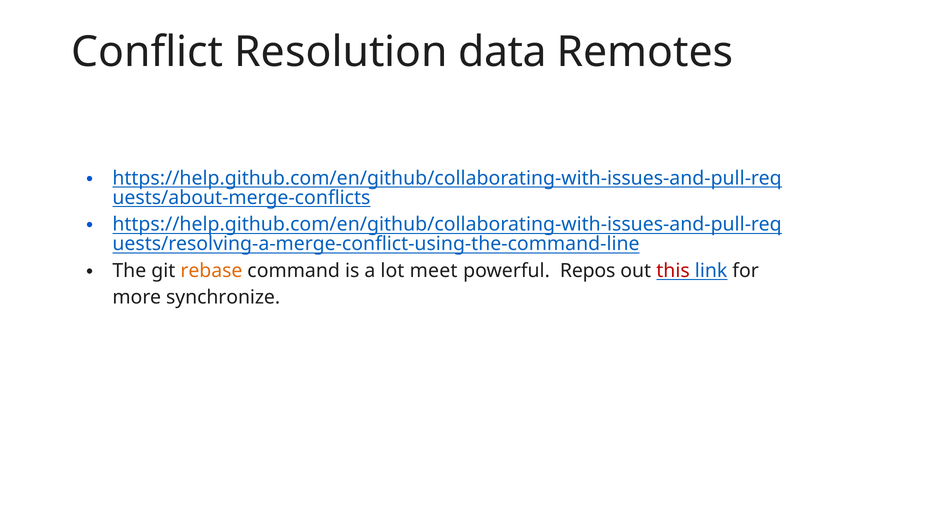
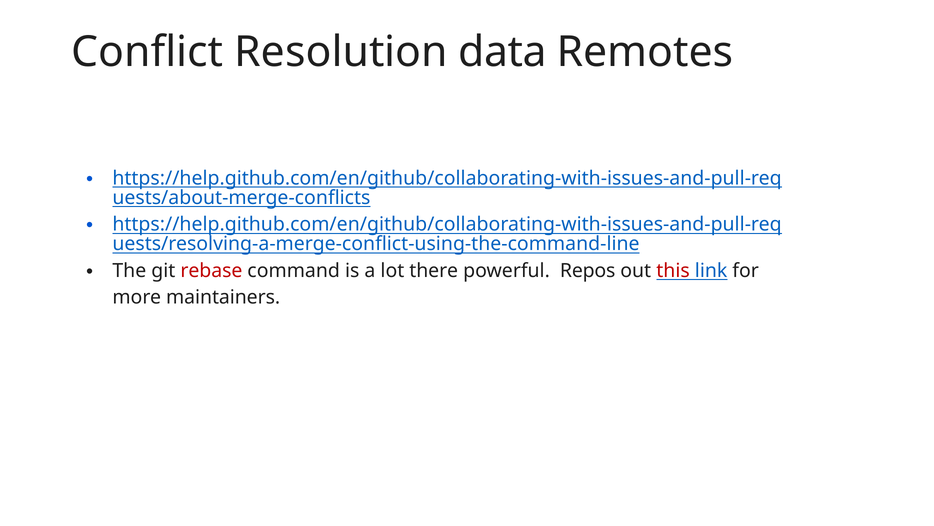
rebase colour: orange -> red (211, 270)
meet: meet -> there (434, 270)
synchronize: synchronize -> maintainers (223, 297)
